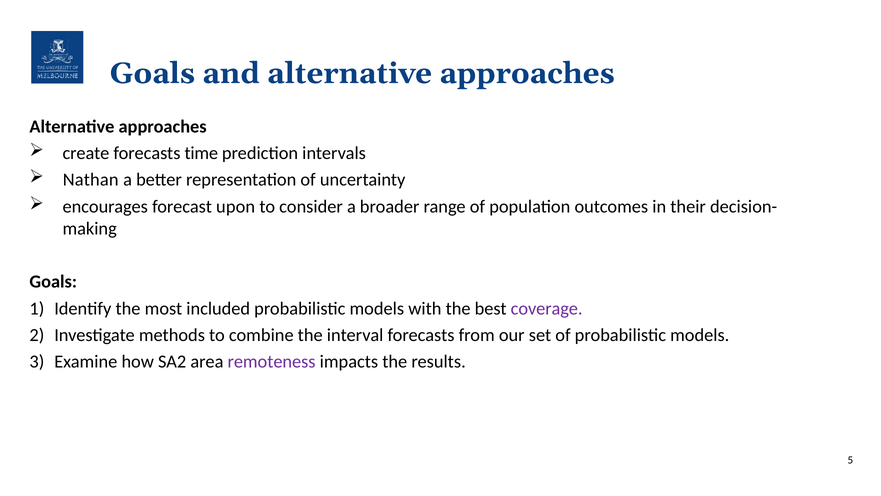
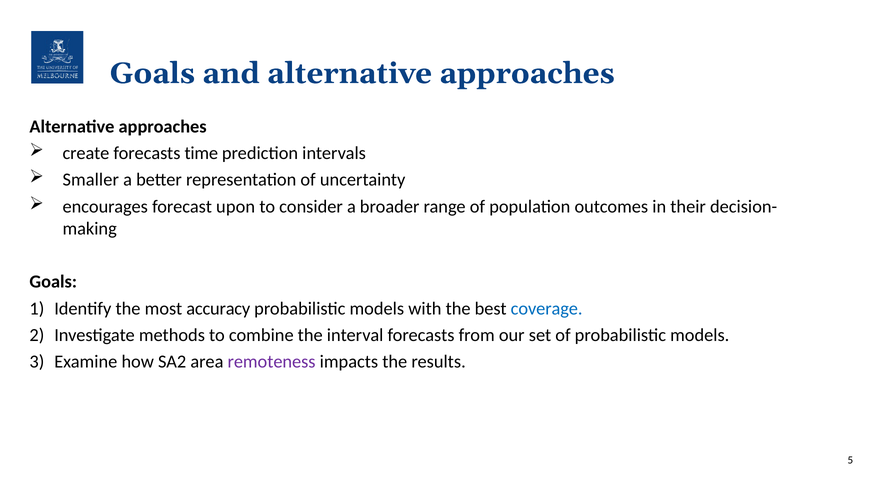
Nathan: Nathan -> Smaller (91, 180)
included: included -> accuracy (218, 308)
coverage colour: purple -> blue (547, 308)
